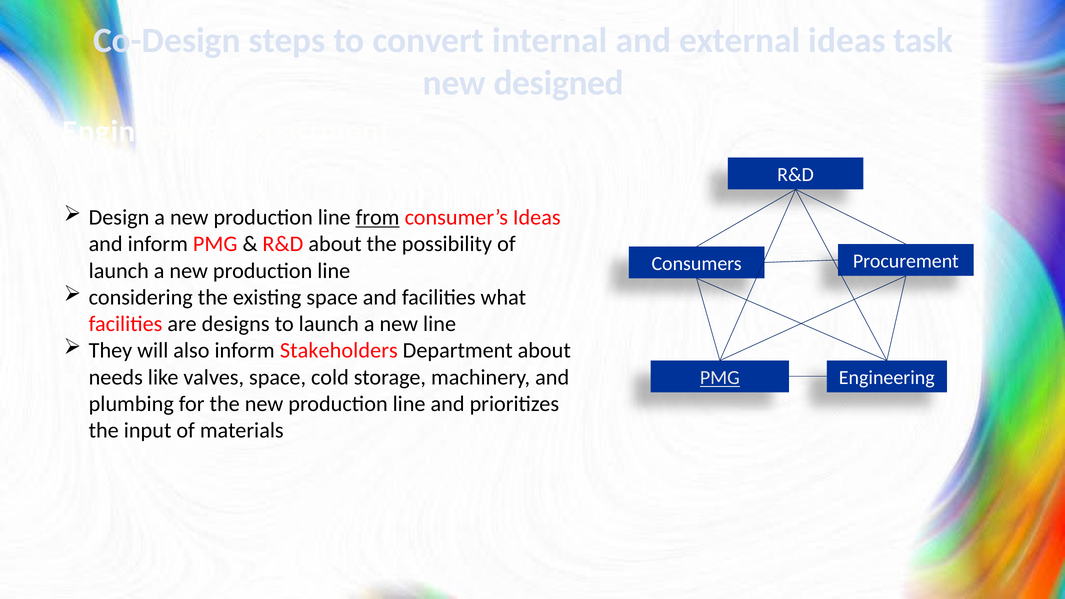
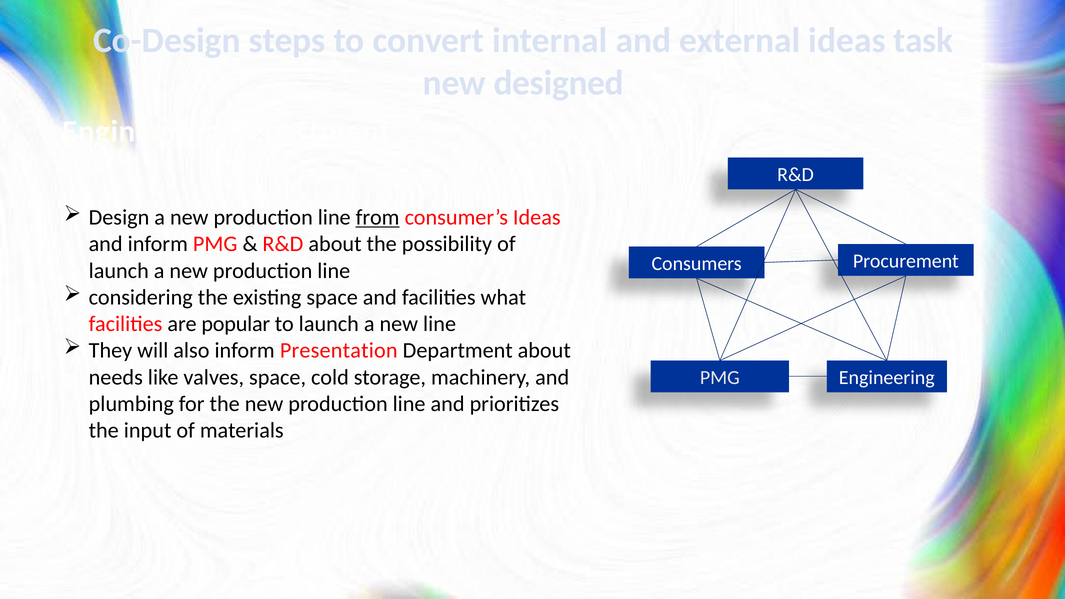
designs: designs -> popular (236, 324)
Stakeholders: Stakeholders -> Presentation (339, 351)
PMG underline: present -> none (720, 378)
